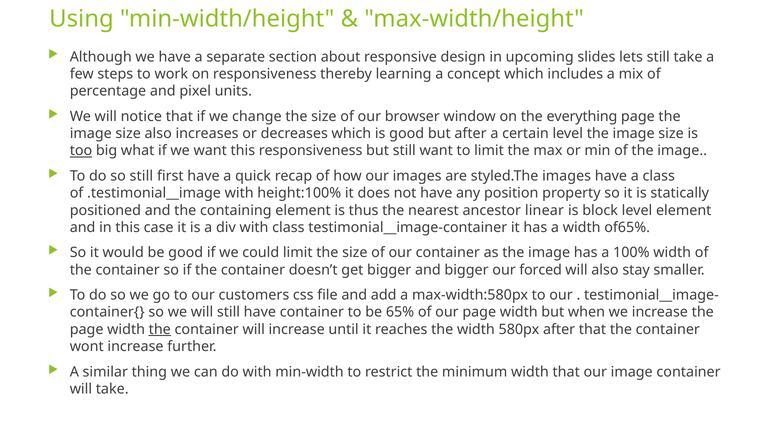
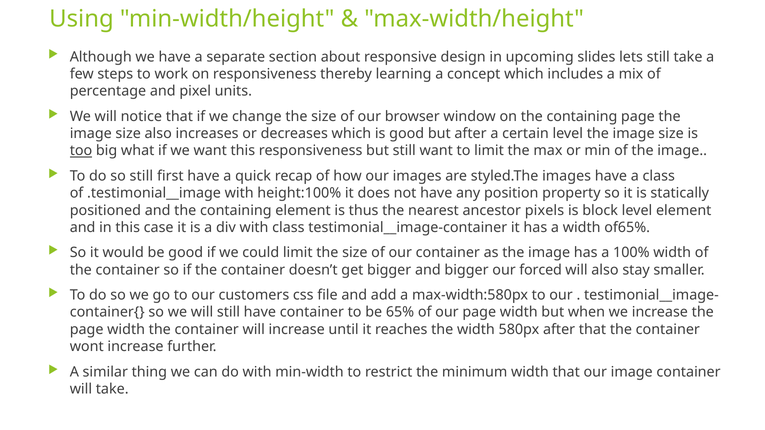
on the everything: everything -> containing (582, 116)
linear: linear -> pixels (544, 210)
the underline: present -> none (160, 330)
